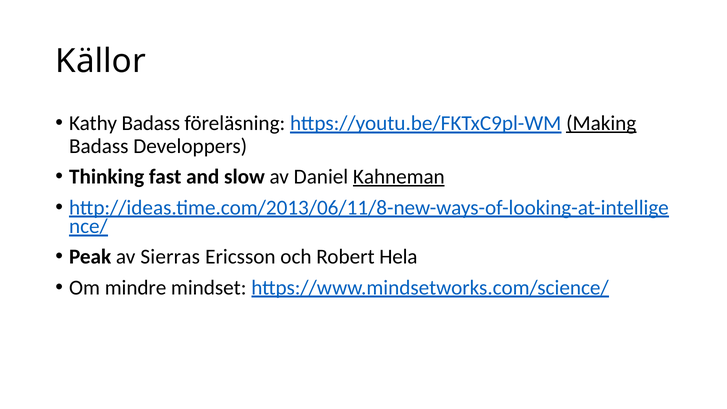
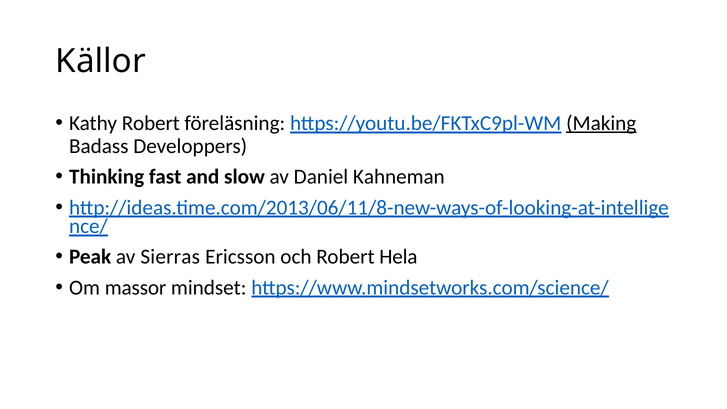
Kathy Badass: Badass -> Robert (151, 123)
Kahneman underline: present -> none (399, 177)
mindre: mindre -> massor (136, 288)
